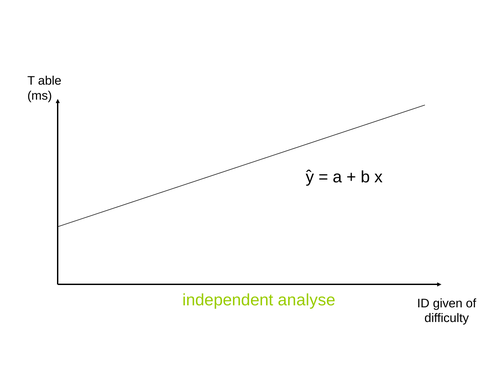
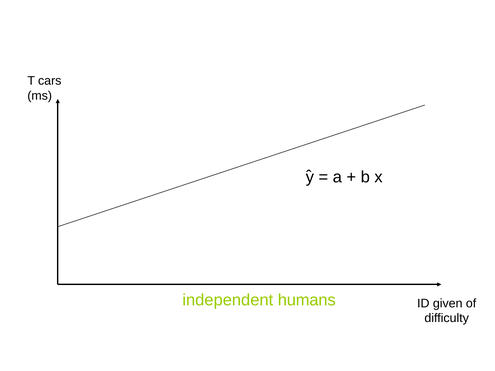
able: able -> cars (50, 81)
analyse: analyse -> humans (307, 300)
